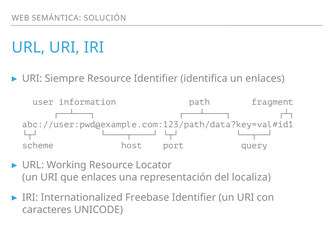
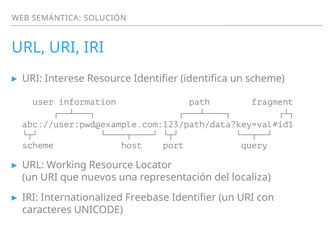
Siempre: Siempre -> Interese (65, 78)
un enlaces: enlaces -> scheme (265, 78)
que enlaces: enlaces -> nuevos (99, 177)
